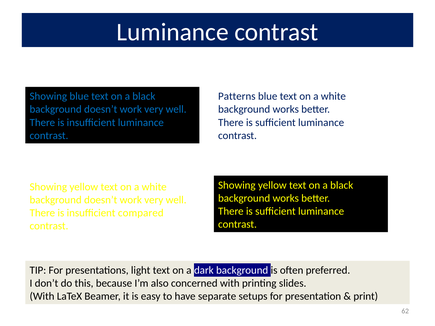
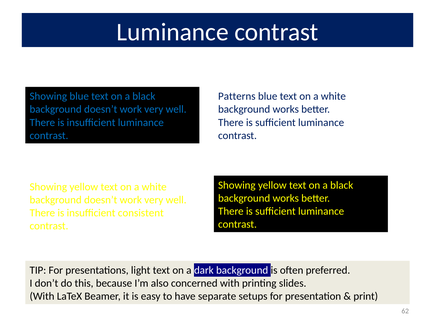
compared: compared -> consistent (141, 213)
